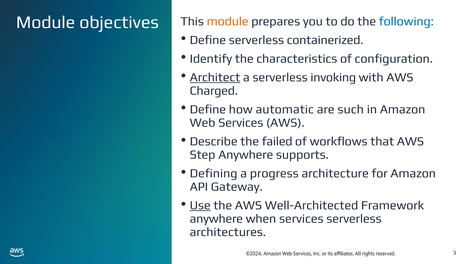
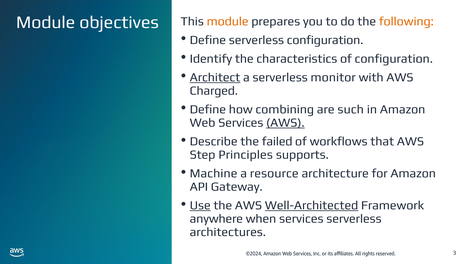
following colour: blue -> orange (406, 21)
serverless containerized: containerized -> configuration (325, 40)
invoking: invoking -> monitor (333, 77)
automatic: automatic -> combining (285, 109)
AWS underline: none -> present (285, 123)
Step Anywhere: Anywhere -> Principles (246, 155)
Defining: Defining -> Machine (214, 174)
progress: progress -> resource (274, 174)
Well-Architected underline: none -> present (312, 206)
